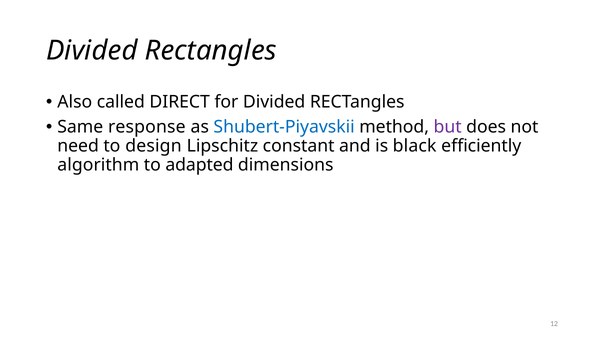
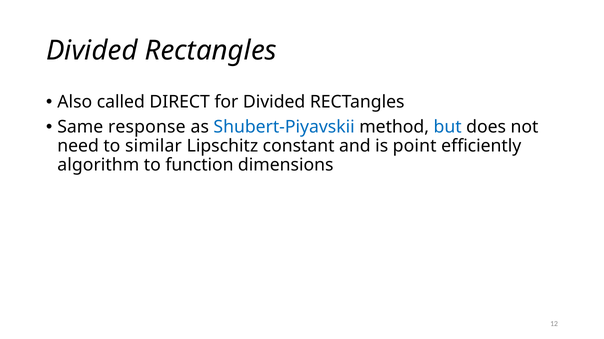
but colour: purple -> blue (448, 127)
design: design -> similar (153, 146)
black: black -> point (415, 146)
adapted: adapted -> function (199, 166)
